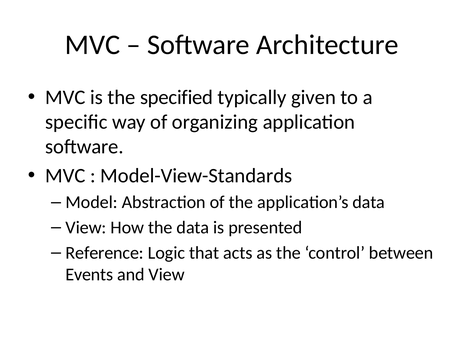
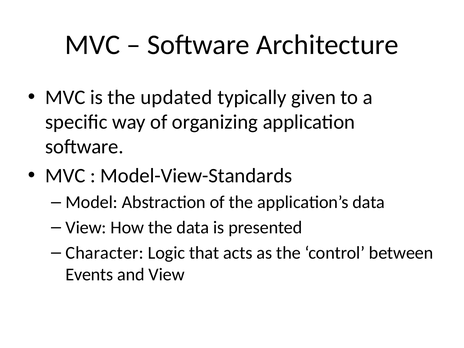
specified: specified -> updated (176, 97)
Reference: Reference -> Character (105, 253)
